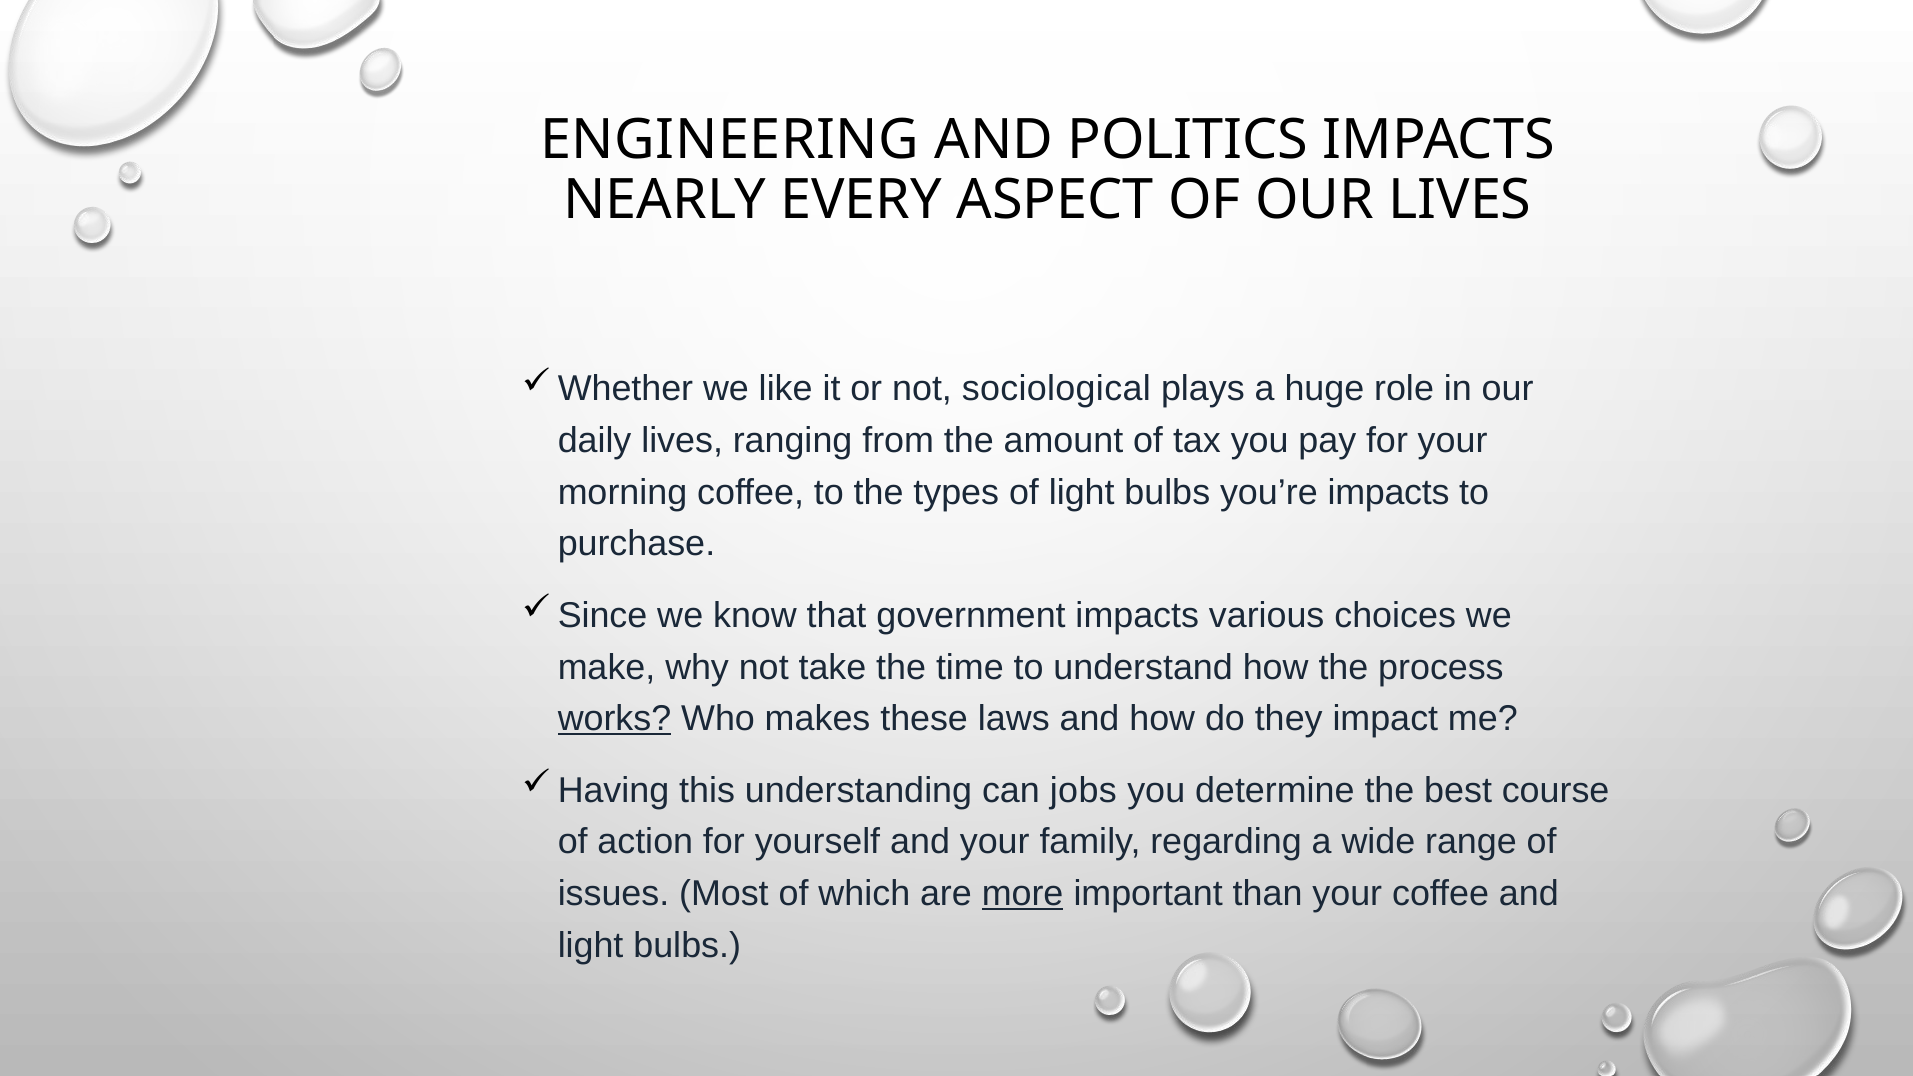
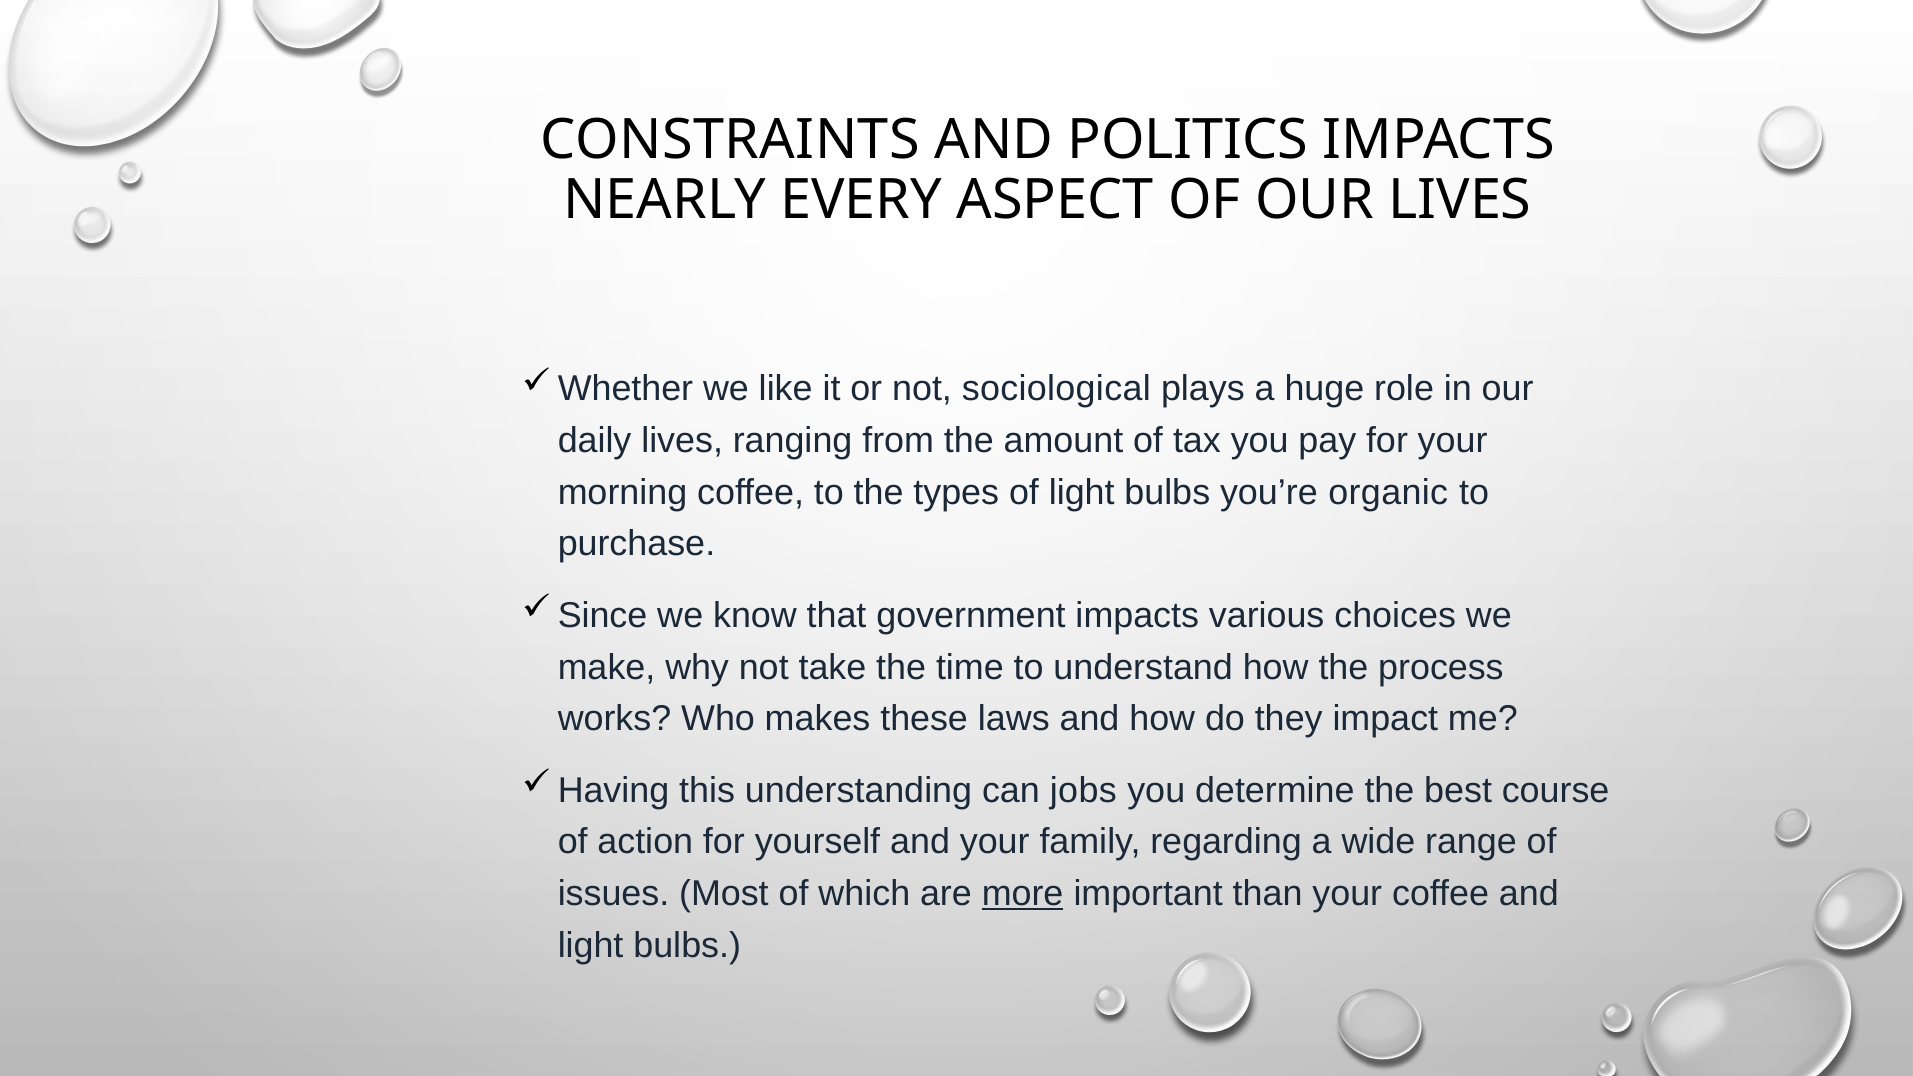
ENGINEERING: ENGINEERING -> CONSTRAINTS (730, 140)
you’re impacts: impacts -> organic (1388, 492)
works underline: present -> none (615, 719)
